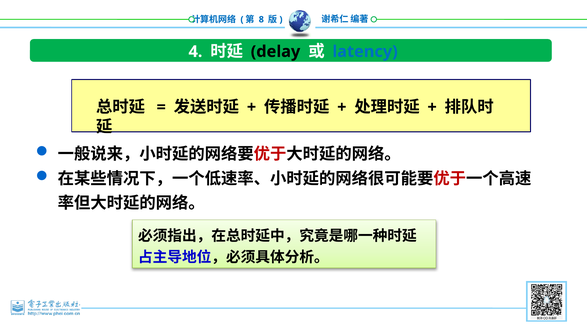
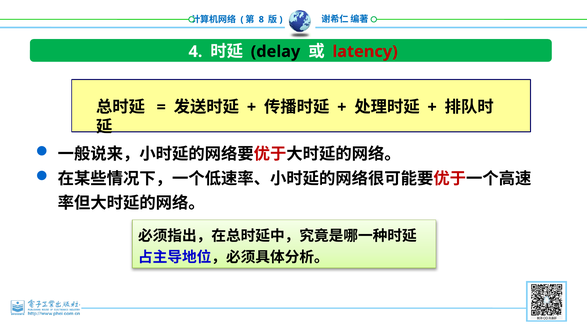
latency colour: blue -> red (365, 52)
